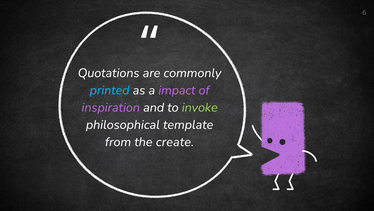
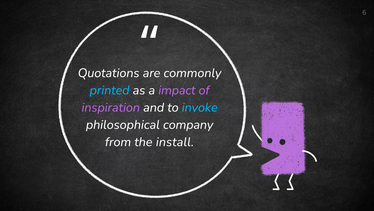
invoke colour: light green -> light blue (200, 107)
template: template -> company (188, 124)
create: create -> install (175, 142)
